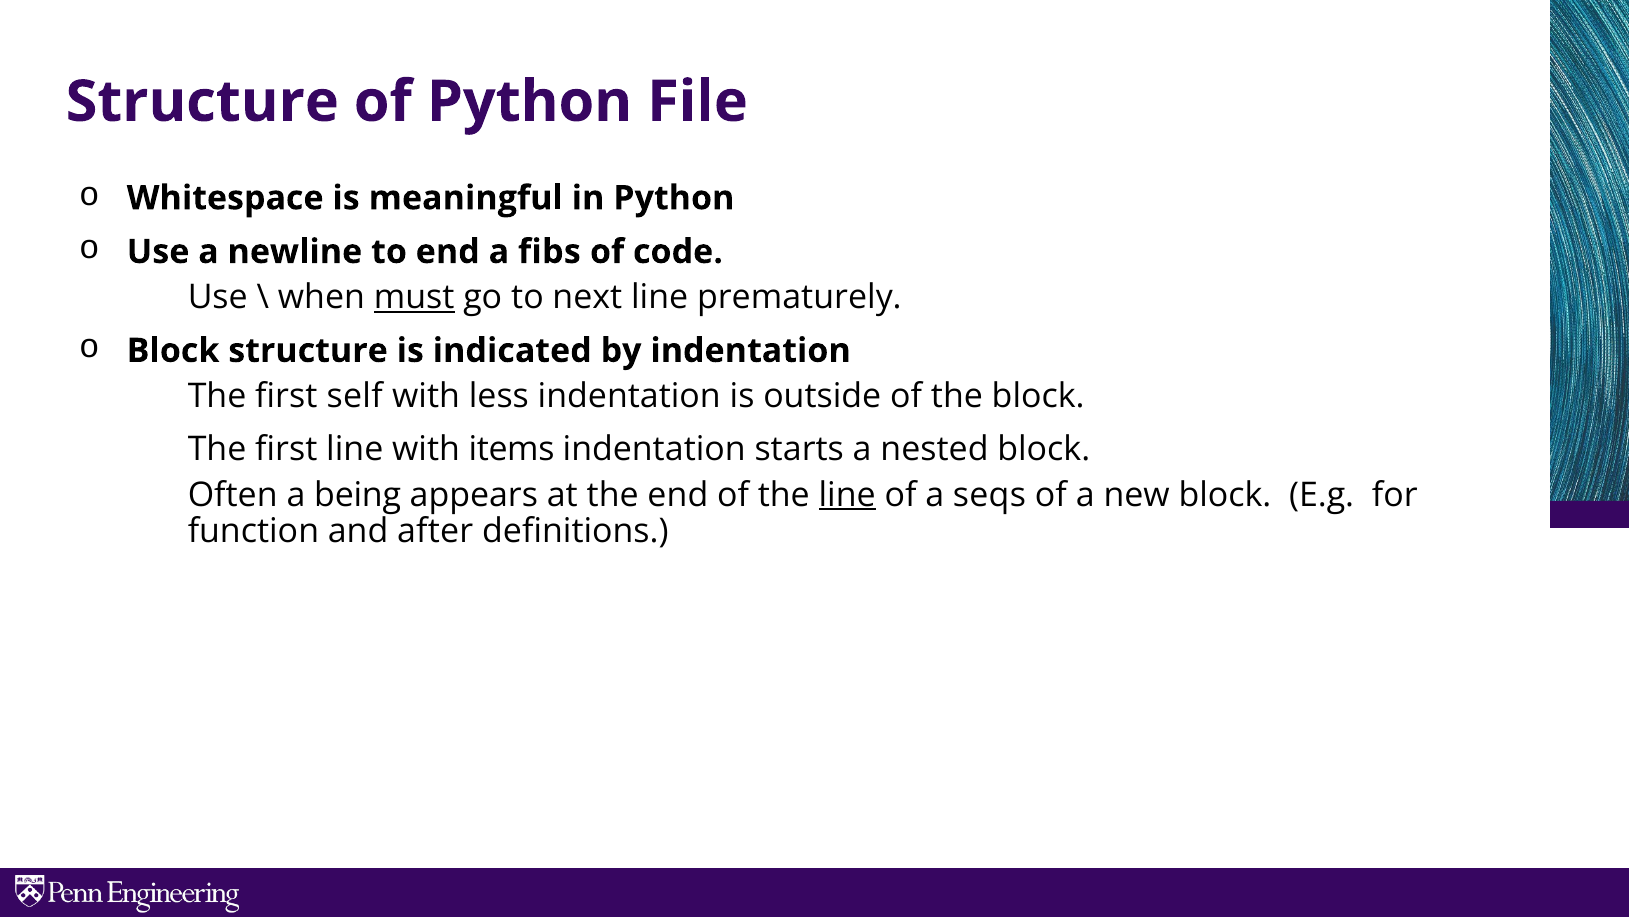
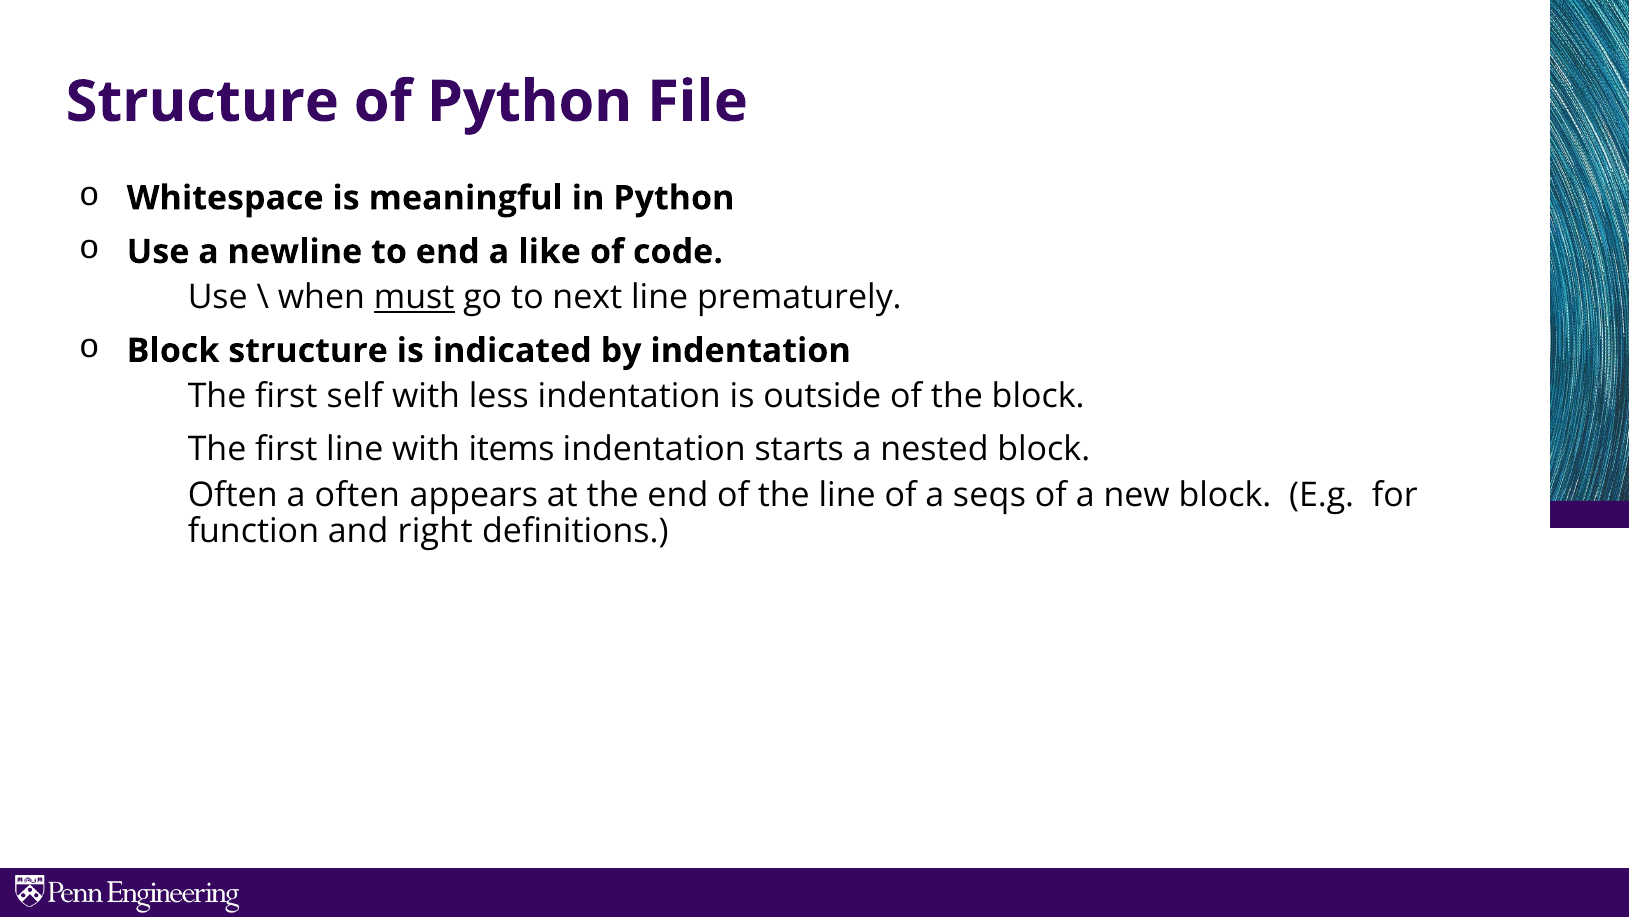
fibs: fibs -> like (549, 252)
being: being -> often (357, 494)
line underline: present -> none (847, 494)
after: after -> right (435, 531)
